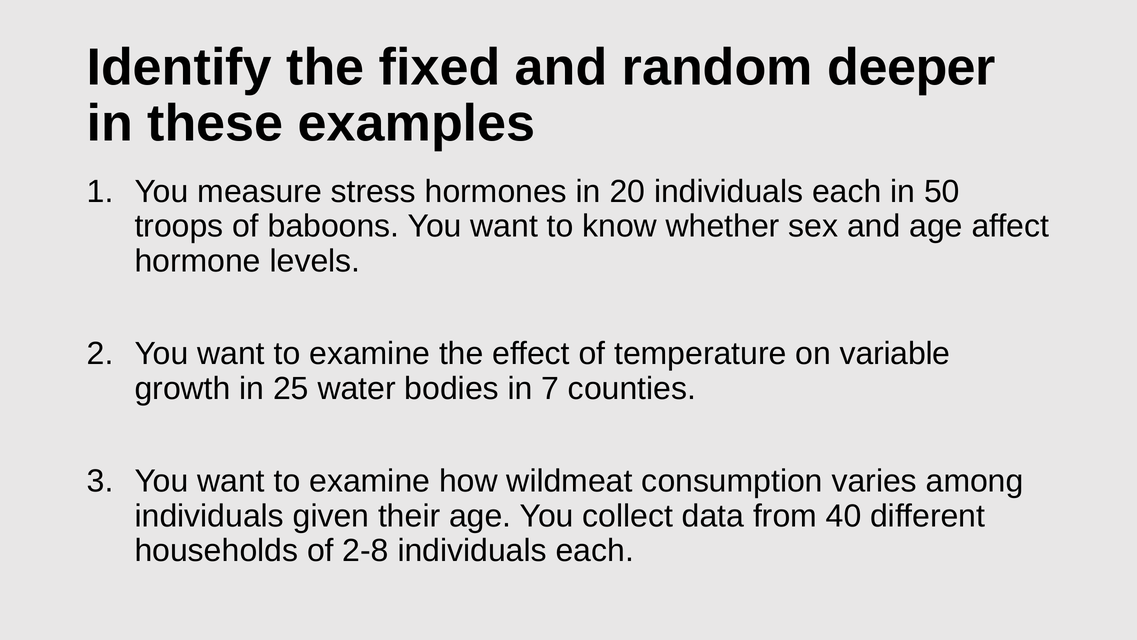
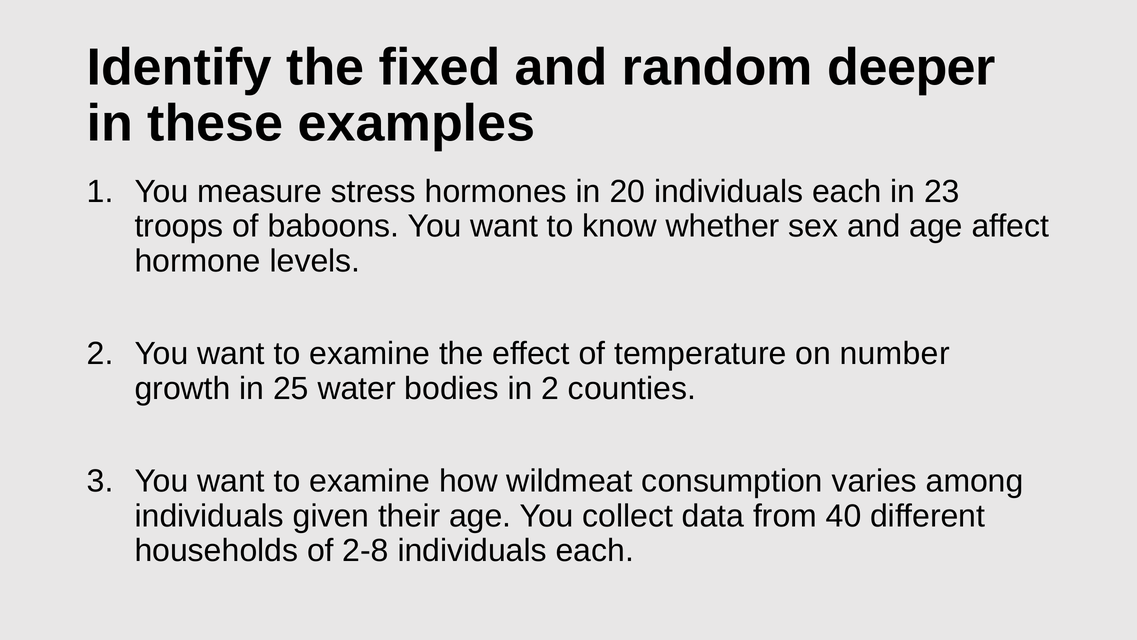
50: 50 -> 23 (942, 192)
variable: variable -> number (895, 354)
in 7: 7 -> 2 (550, 388)
